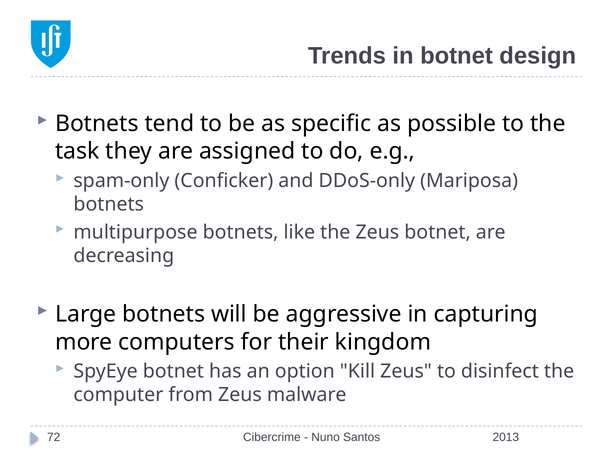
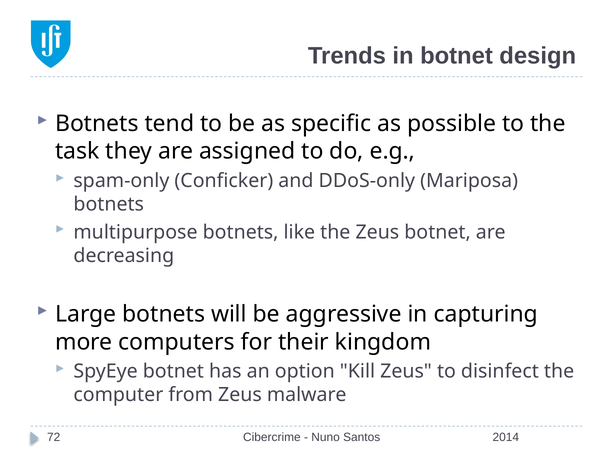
2013: 2013 -> 2014 (506, 437)
